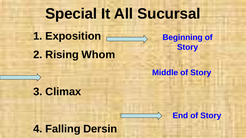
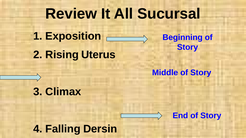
Special: Special -> Review (71, 14)
Whom: Whom -> Uterus (98, 55)
